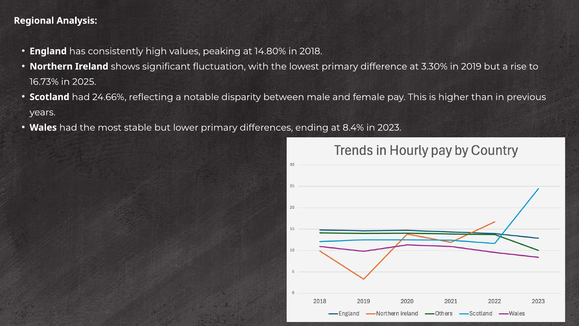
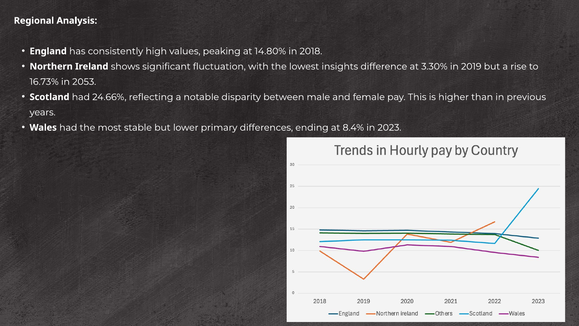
lowest primary: primary -> insights (340, 66)
2025: 2025 -> 2053 (84, 82)
